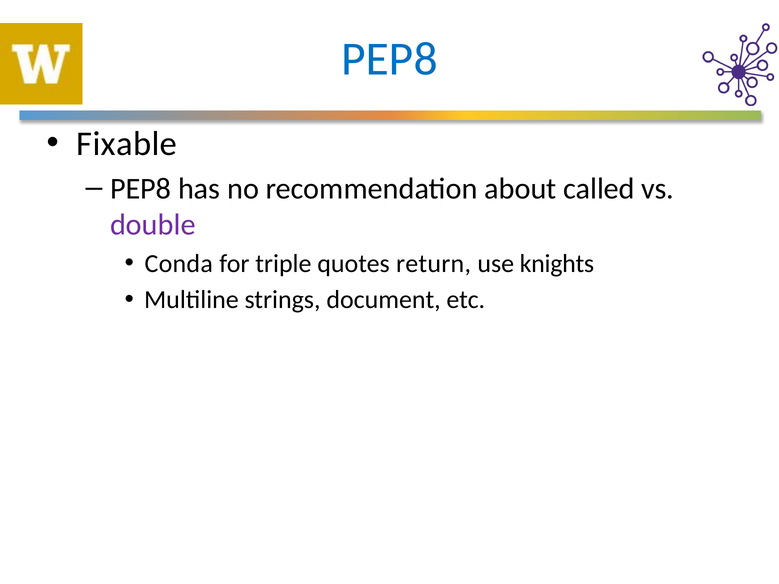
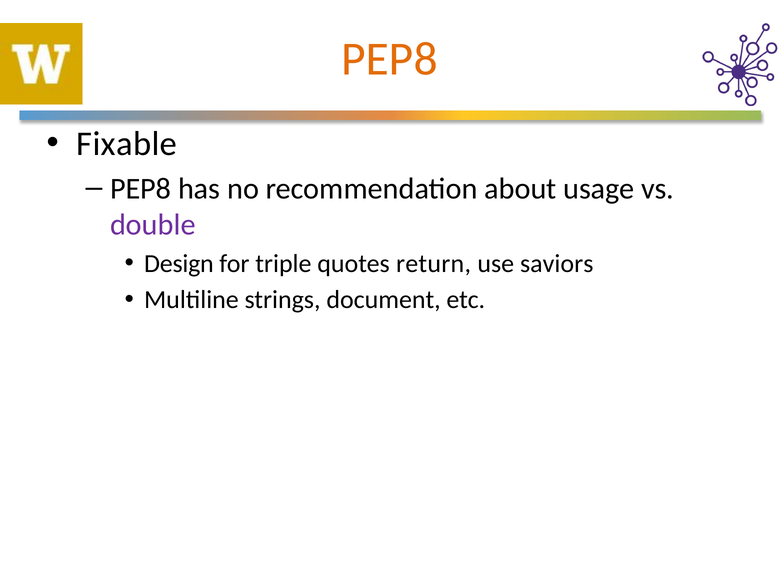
PEP8 colour: blue -> orange (389, 59)
called: called -> usage (599, 189)
Conda: Conda -> Design (179, 264)
knights: knights -> saviors (557, 264)
